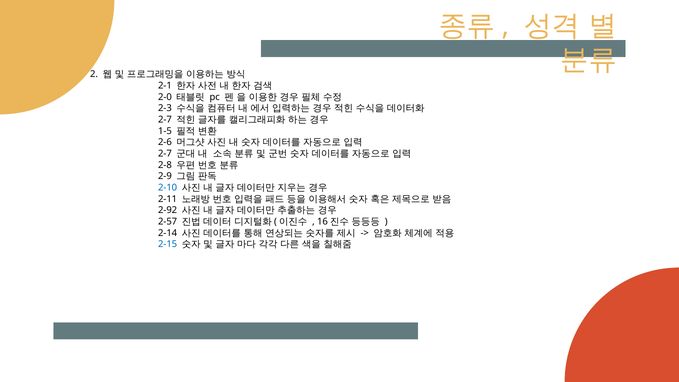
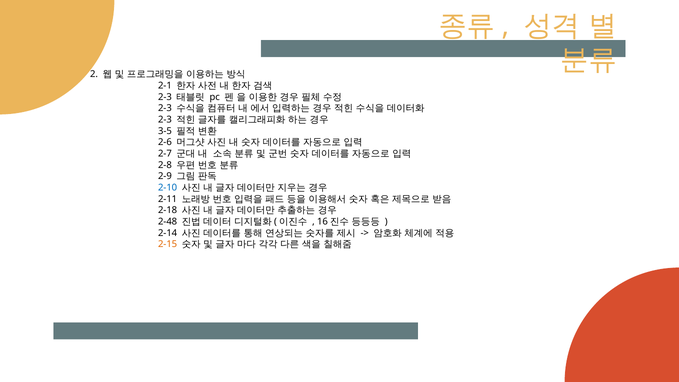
2-0: 2-0 -> 2-3 (165, 97)
2-7: 2-7 -> 2-3 (165, 120)
1-5: 1-5 -> 3-5 (165, 131)
2-92: 2-92 -> 2-18 (168, 210)
2-57: 2-57 -> 2-48 (168, 222)
2-15 colour: blue -> orange (168, 244)
